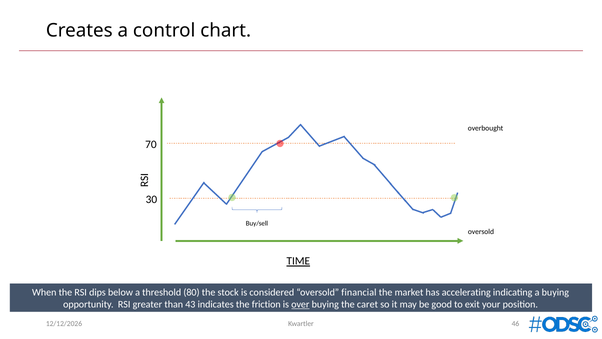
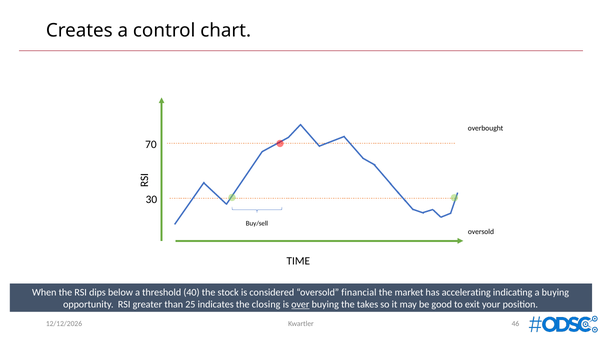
TIME underline: present -> none (298, 261)
80: 80 -> 40 (191, 292)
43: 43 -> 25 (190, 304)
friction: friction -> closing (266, 304)
caret: caret -> takes (368, 304)
